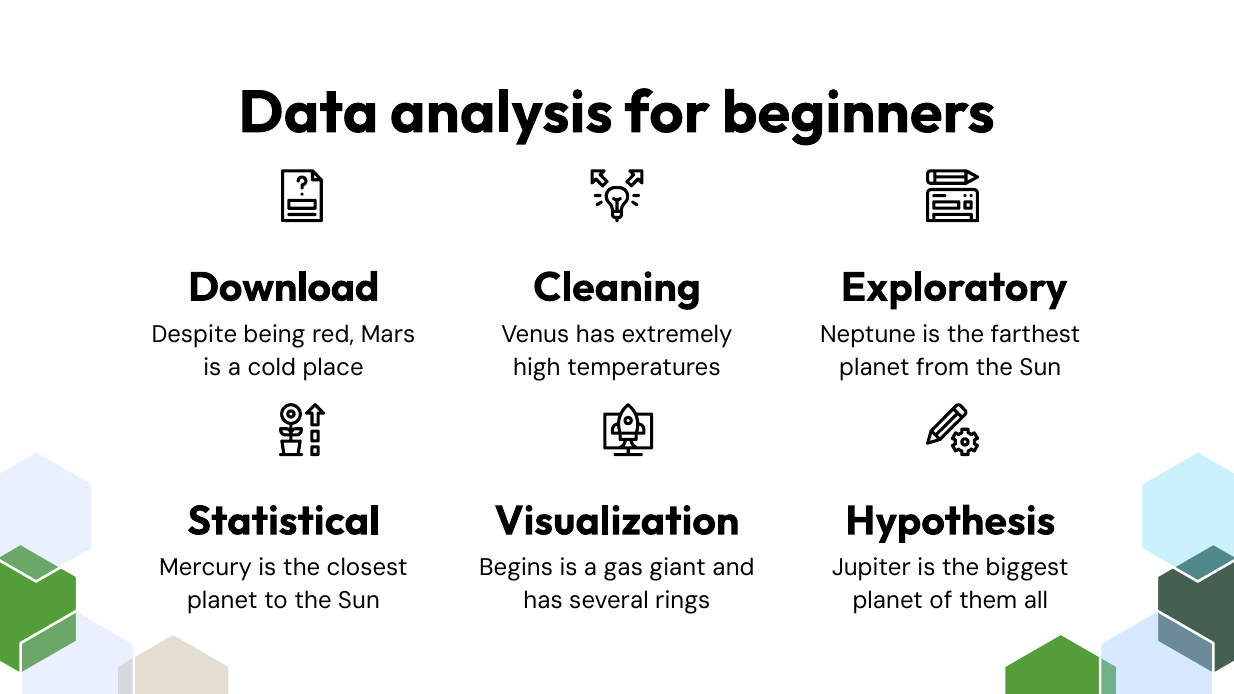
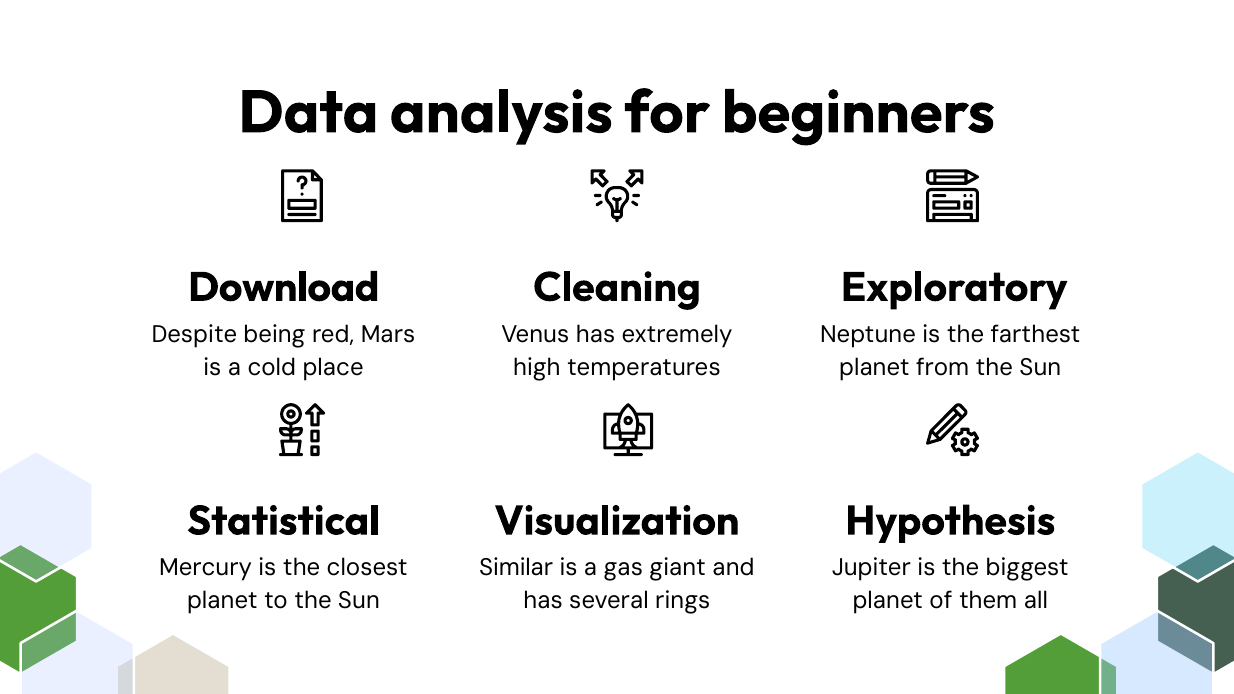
Begins: Begins -> Similar (516, 568)
